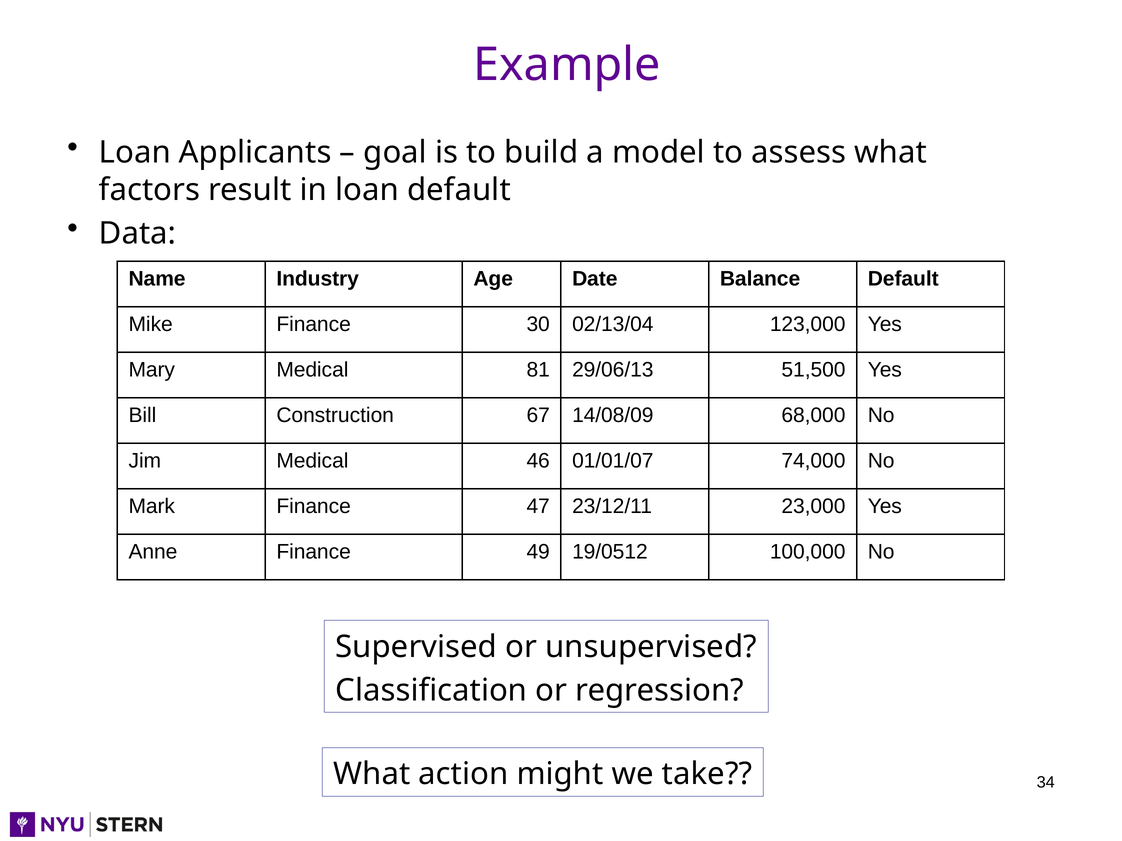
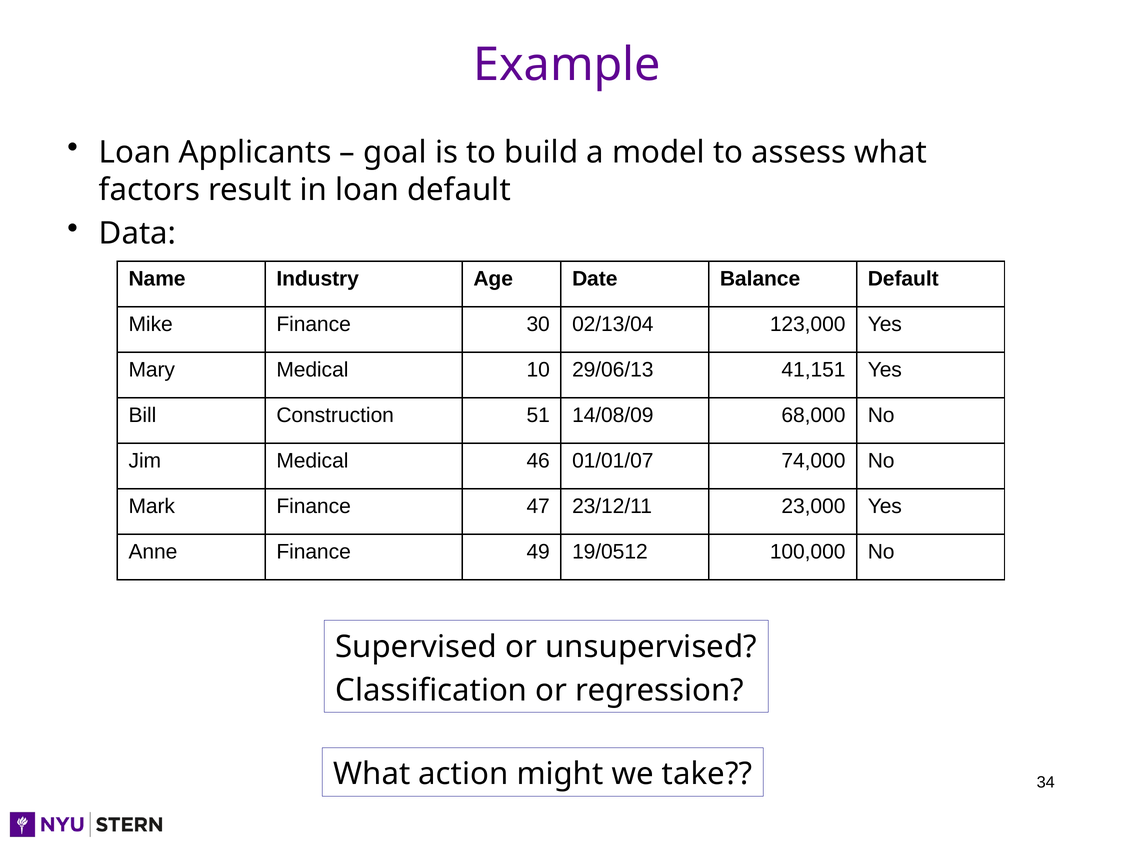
81: 81 -> 10 (538, 370)
51,500: 51,500 -> 41,151 (813, 370)
67: 67 -> 51 (538, 416)
